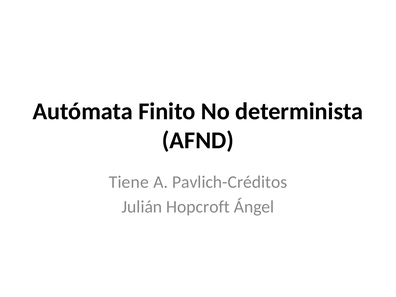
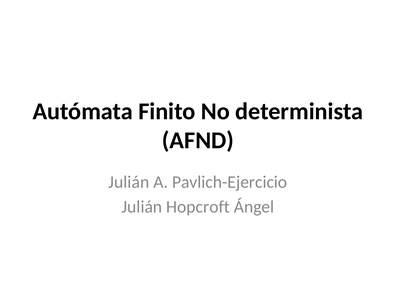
Tiene: Tiene -> Julián (129, 182)
Pavlich-Créditos: Pavlich-Créditos -> Pavlich-Ejercicio (230, 182)
